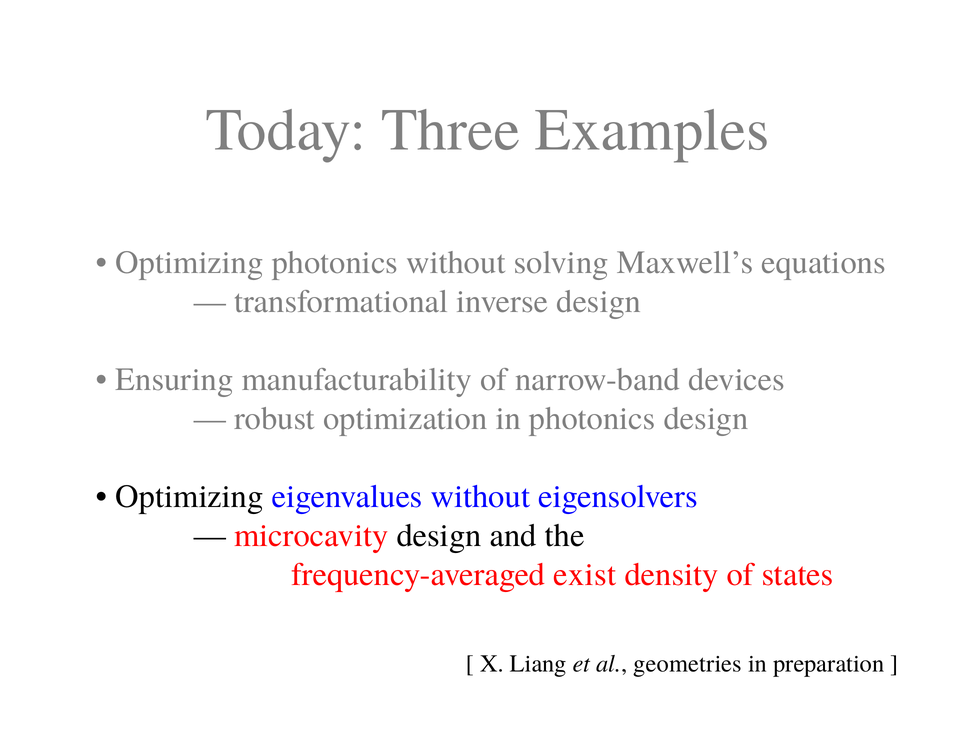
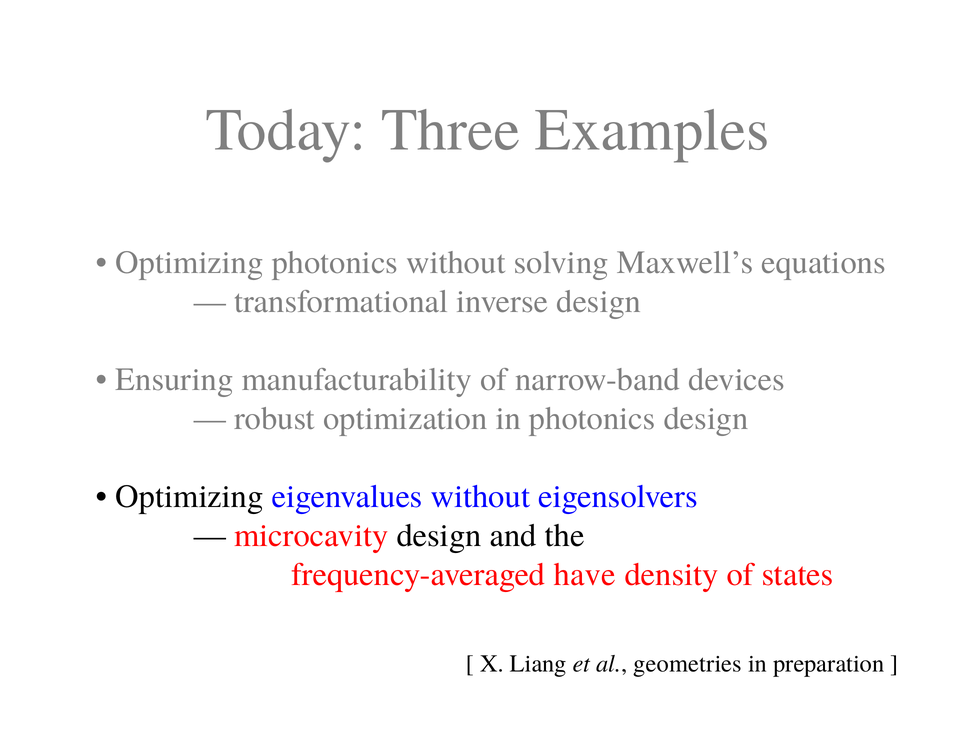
exist: exist -> have (585, 575)
